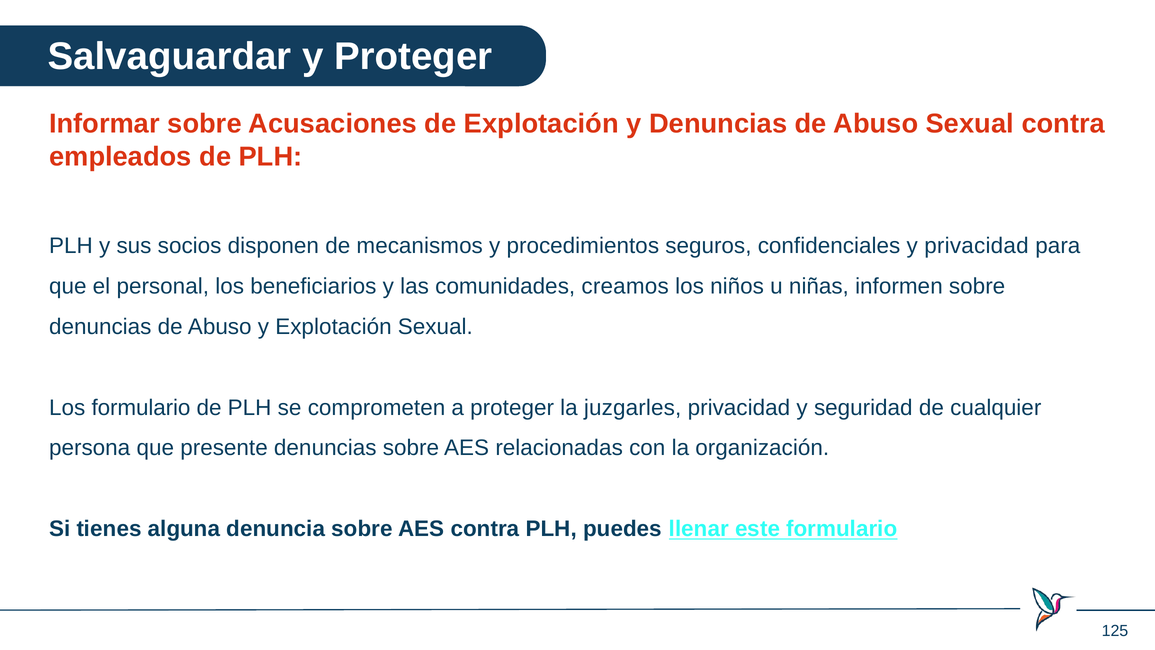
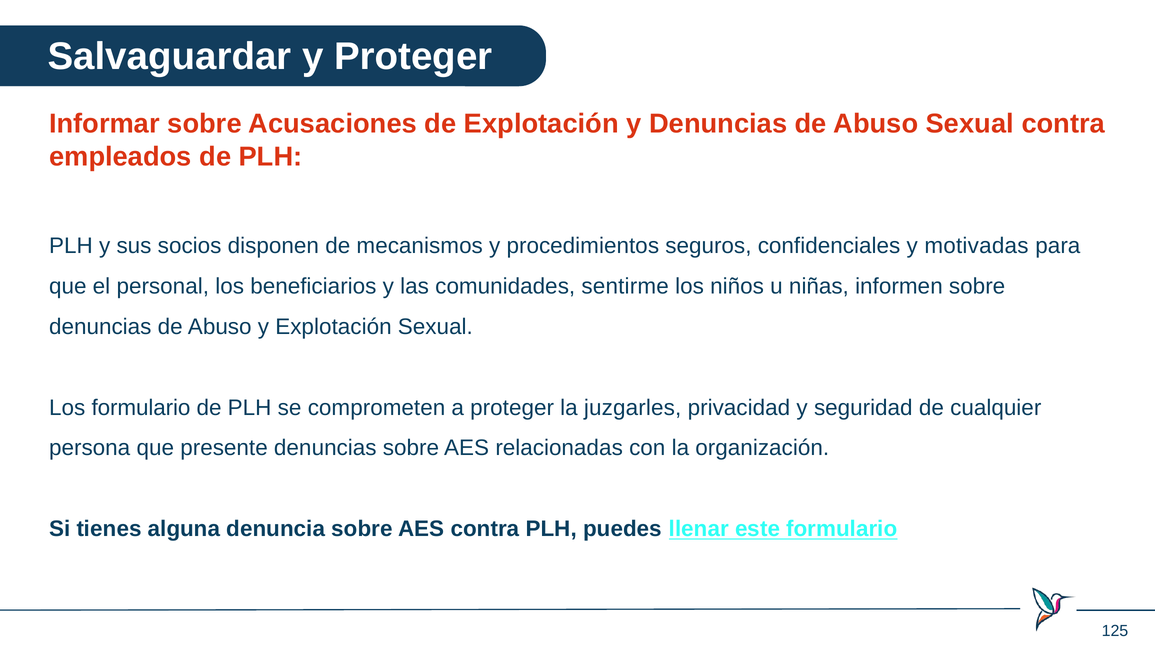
y privacidad: privacidad -> motivadas (976, 246)
creamos: creamos -> sentirme (625, 286)
